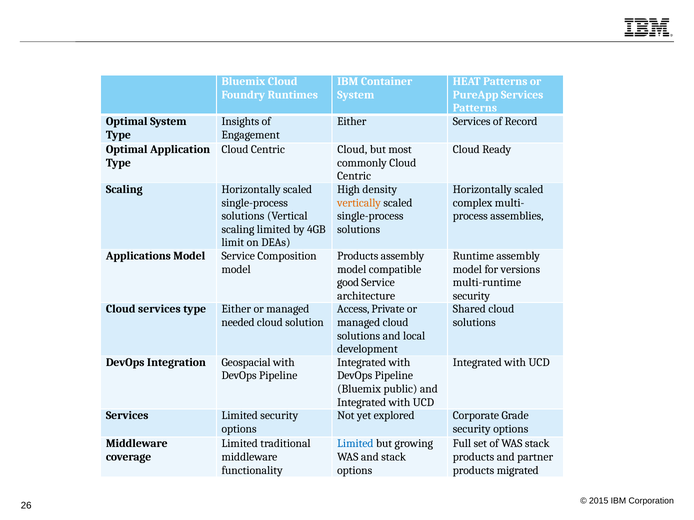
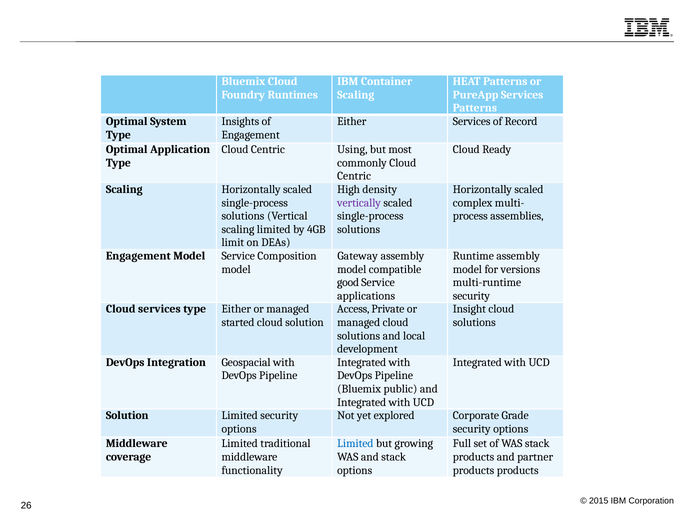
System: System -> Scaling (356, 95)
Cloud: Cloud -> Using (352, 150)
vertically colour: orange -> purple (359, 203)
Applications: Applications -> Engagement (138, 256)
Products: Products -> Gateway (358, 256)
architecture: architecture -> applications (366, 296)
Shared: Shared -> Insight (469, 309)
needed: needed -> started (238, 323)
Services: Services -> Solution (127, 416)
products migrated: migrated -> products (518, 471)
